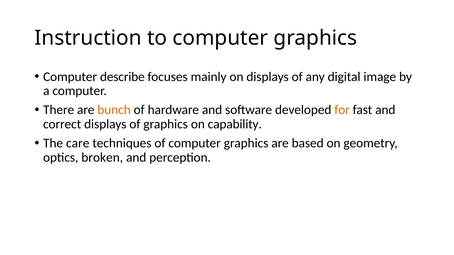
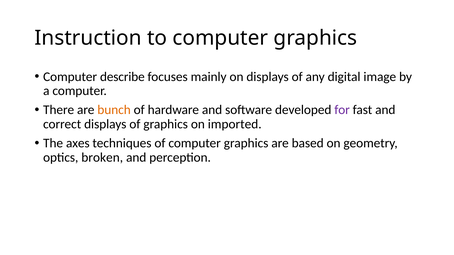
for colour: orange -> purple (342, 110)
capability: capability -> imported (235, 124)
care: care -> axes (78, 143)
